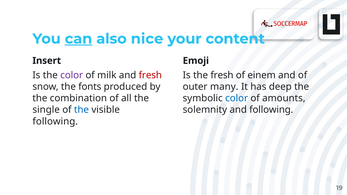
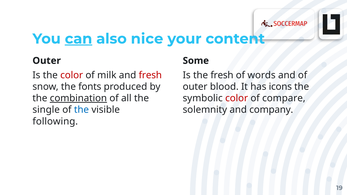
Insert: Insert -> Outer (47, 61)
Emoji: Emoji -> Some (196, 61)
color colour: purple -> red (72, 75)
einem: einem -> words (262, 75)
many: many -> blood (224, 87)
deep: deep -> icons (280, 87)
combination underline: none -> present (78, 98)
color colour: blue -> red (237, 98)
amounts: amounts -> compare (284, 98)
and following: following -> company (271, 110)
